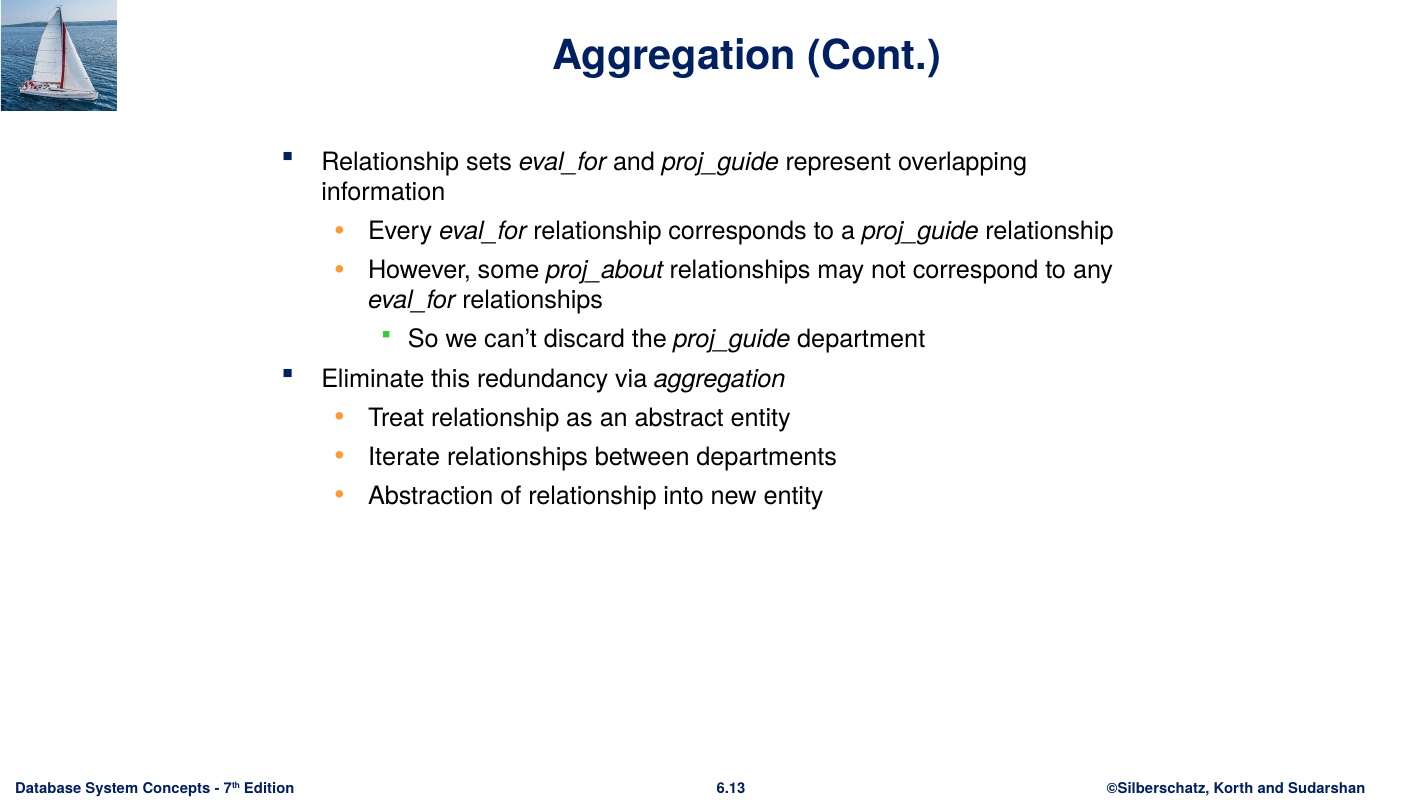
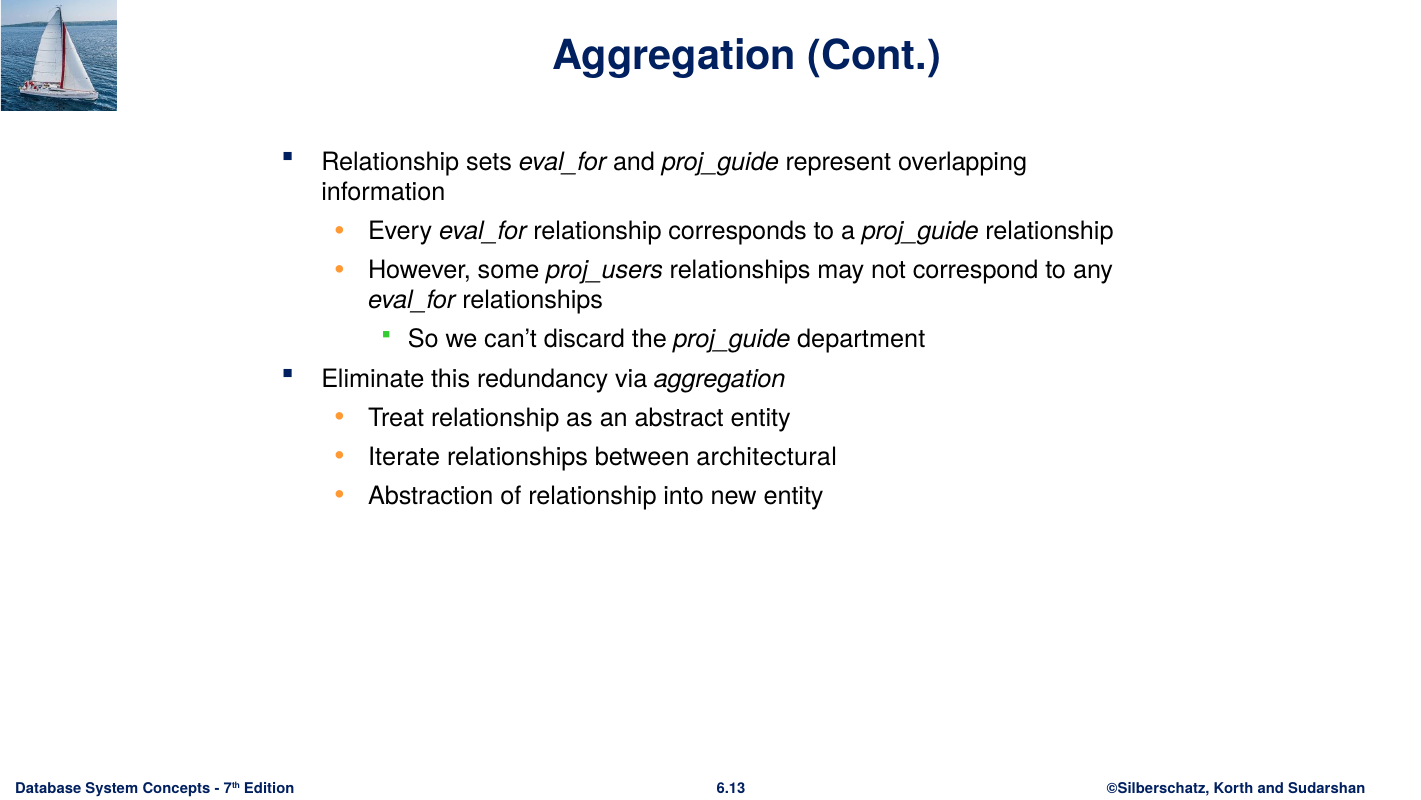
proj_about: proj_about -> proj_users (605, 270)
departments: departments -> architectural (767, 456)
